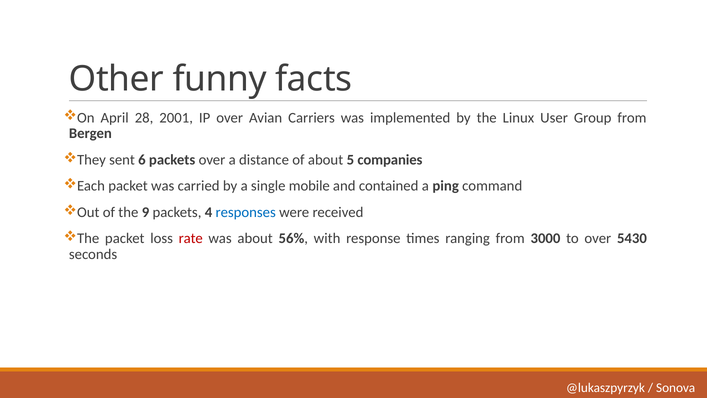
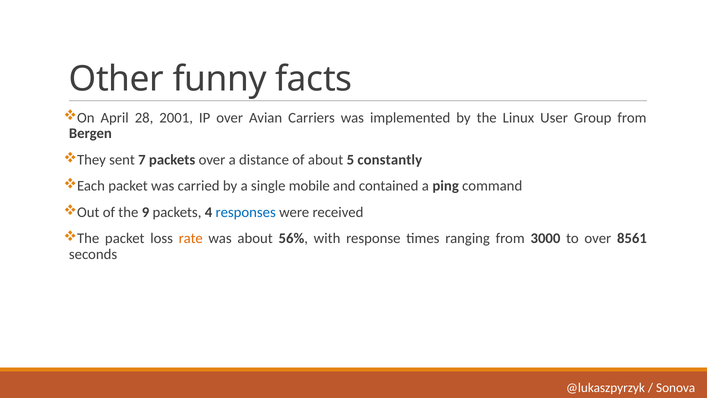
6: 6 -> 7 (142, 160)
companies: companies -> constantly (390, 160)
rate colour: red -> orange (191, 238)
5430: 5430 -> 8561 (632, 238)
